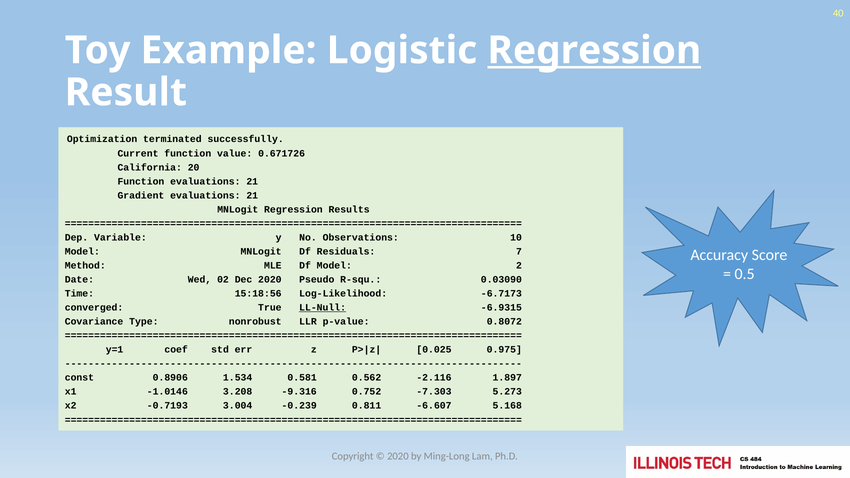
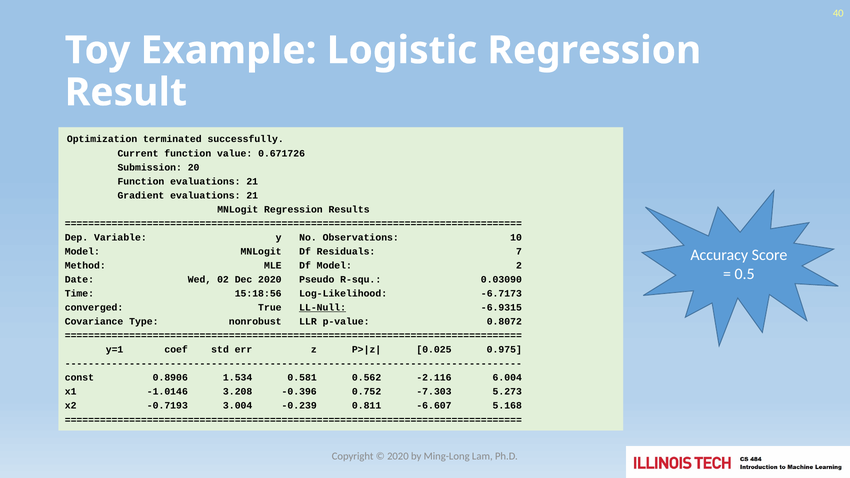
Regression underline: present -> none (594, 50)
California: California -> Submission (150, 167)
1.897: 1.897 -> 6.004 (507, 378)
-9.316: -9.316 -> -0.396 (299, 392)
